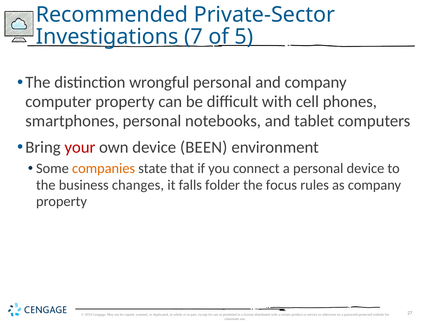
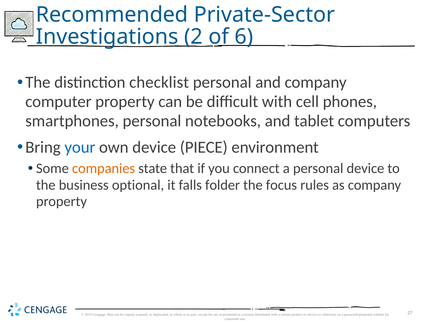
7: 7 -> 2 (194, 37)
5: 5 -> 6 (244, 37)
wrongful: wrongful -> checklist (159, 82)
your colour: red -> blue (80, 147)
BEEN: BEEN -> PIECE (204, 147)
changes: changes -> optional (138, 185)
